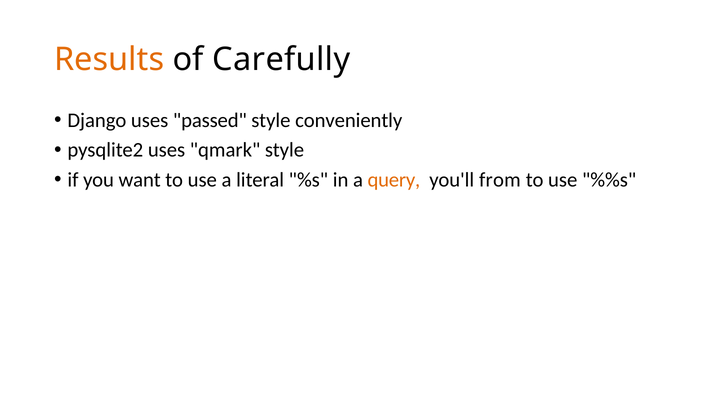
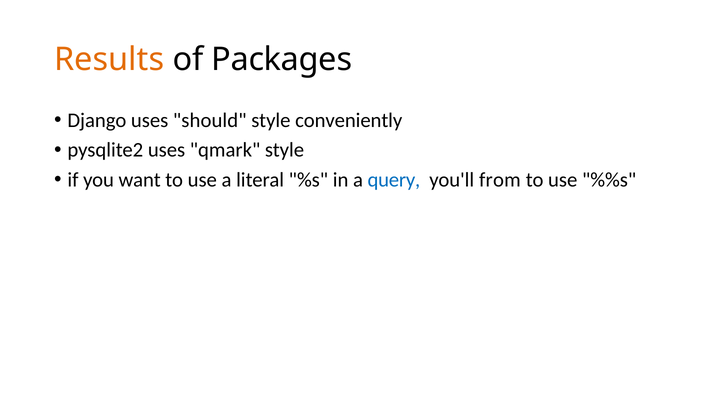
Carefully: Carefully -> Packages (282, 60)
passed: passed -> should (210, 120)
query colour: orange -> blue (394, 180)
